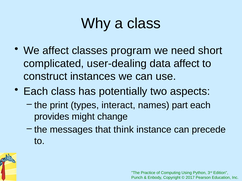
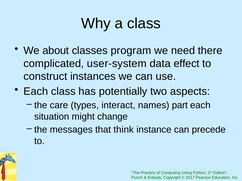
We affect: affect -> about (56, 51)
short: short -> there (210, 51)
user-dealing: user-dealing -> user-system (117, 64)
data affect: affect -> effect (187, 64)
print: print -> care (59, 106)
provides: provides -> situation (52, 117)
